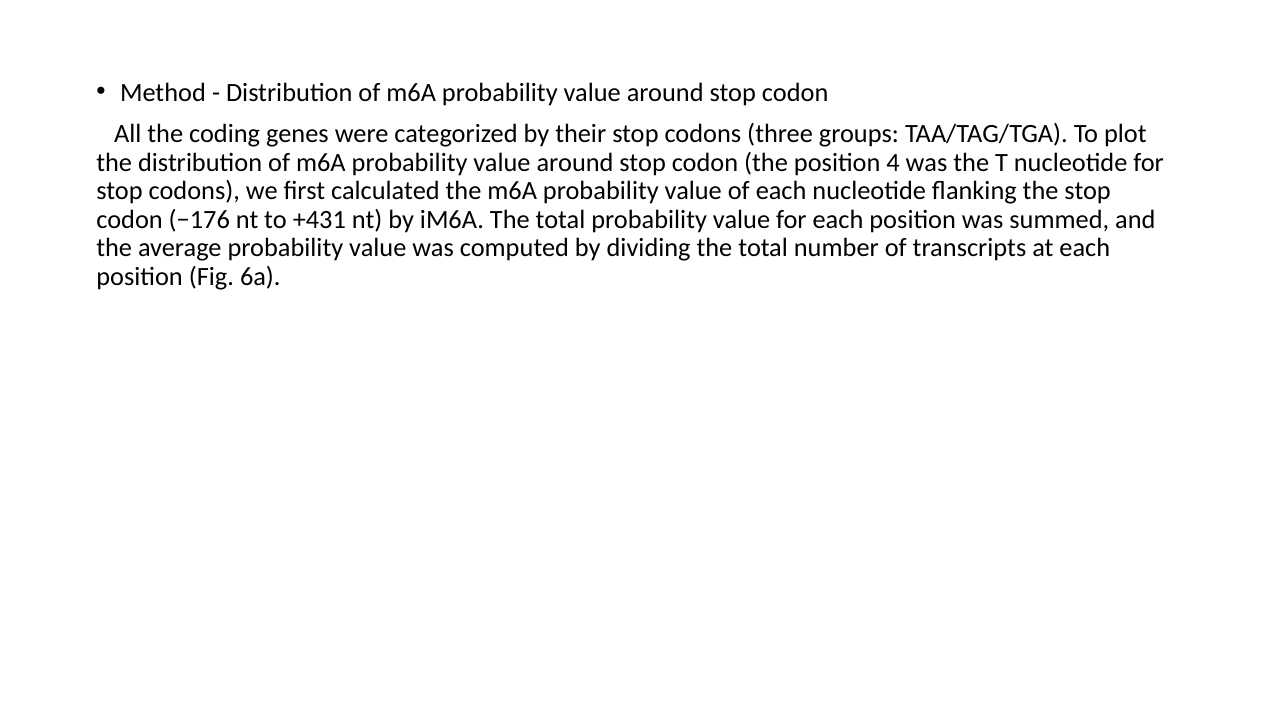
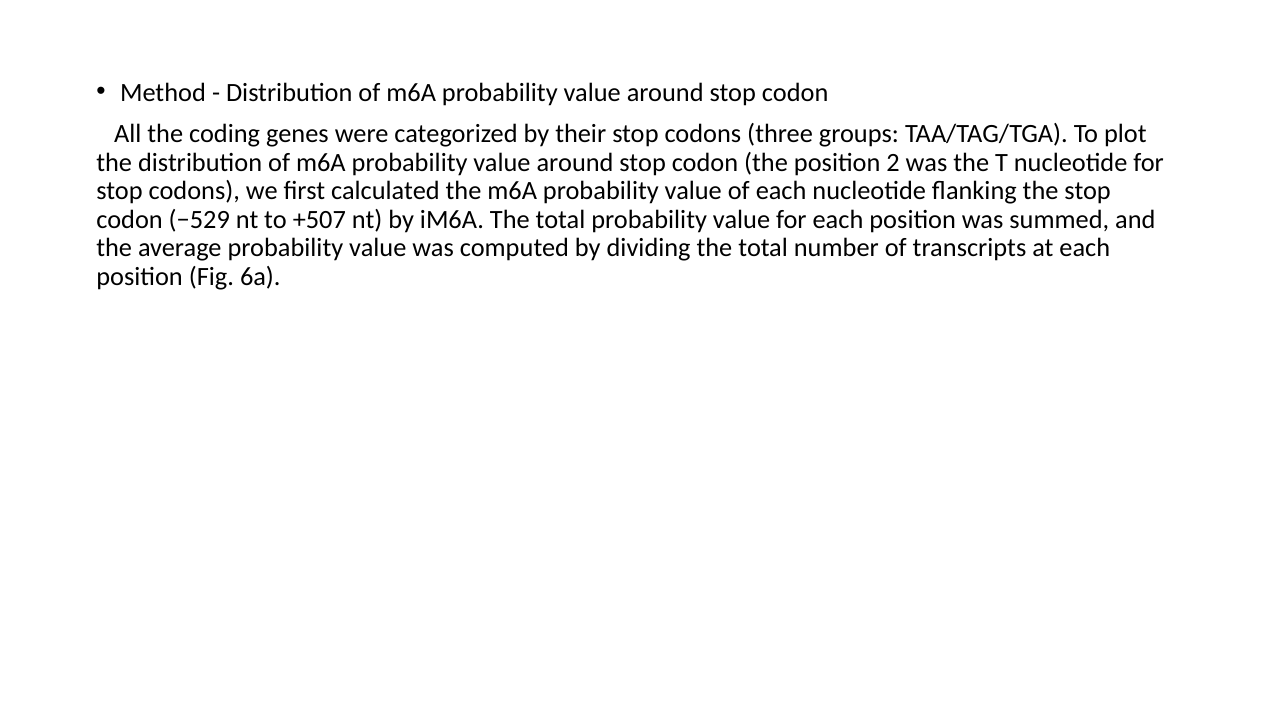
4: 4 -> 2 (893, 163)
−176: −176 -> −529 (199, 219)
+431: +431 -> +507 (319, 219)
